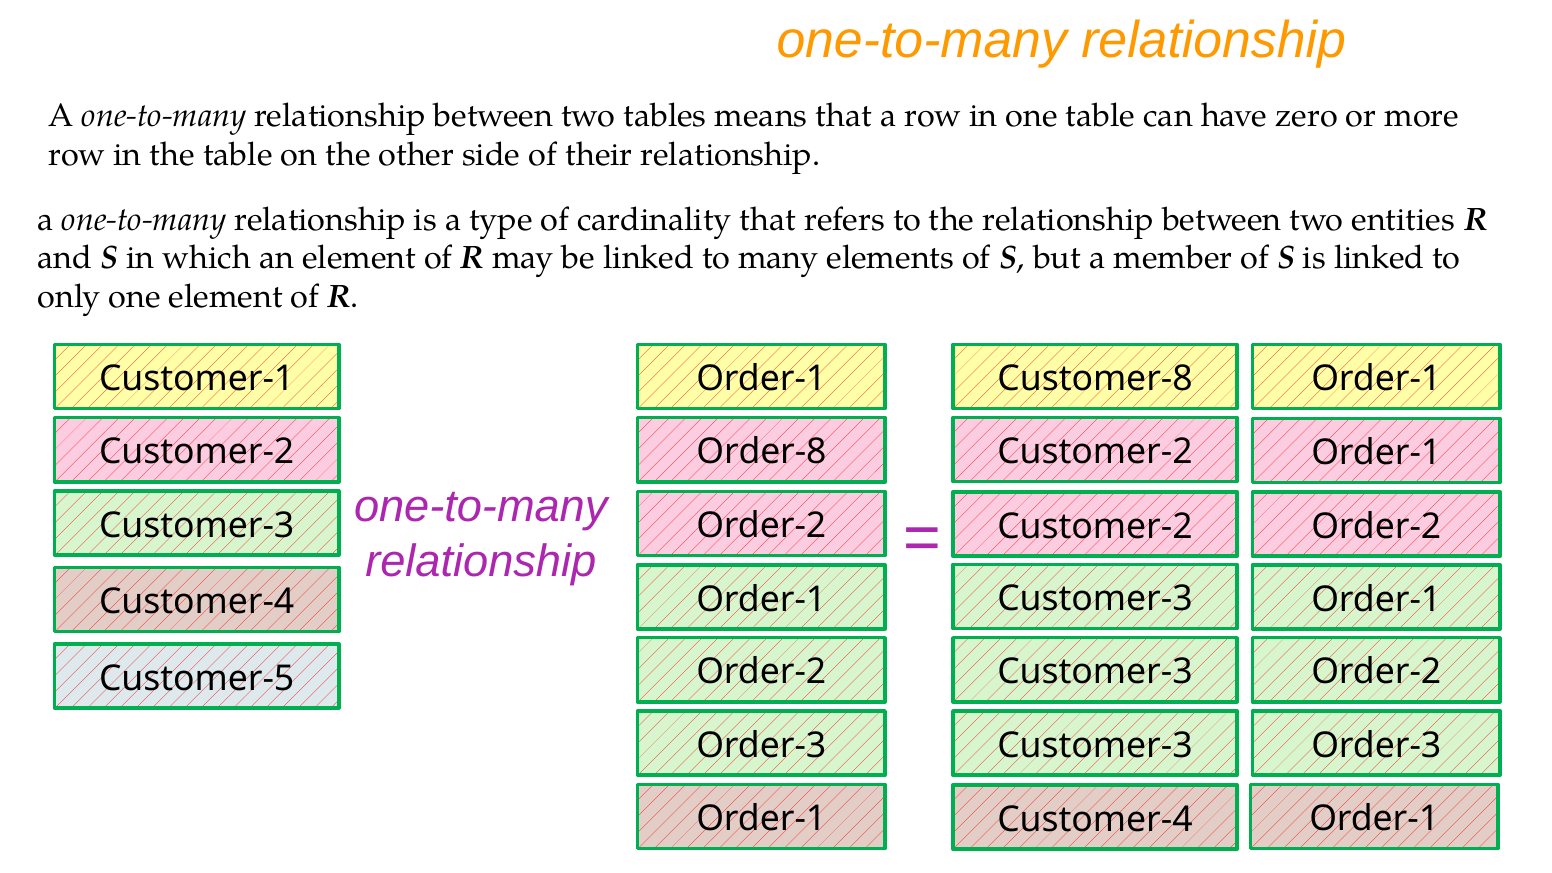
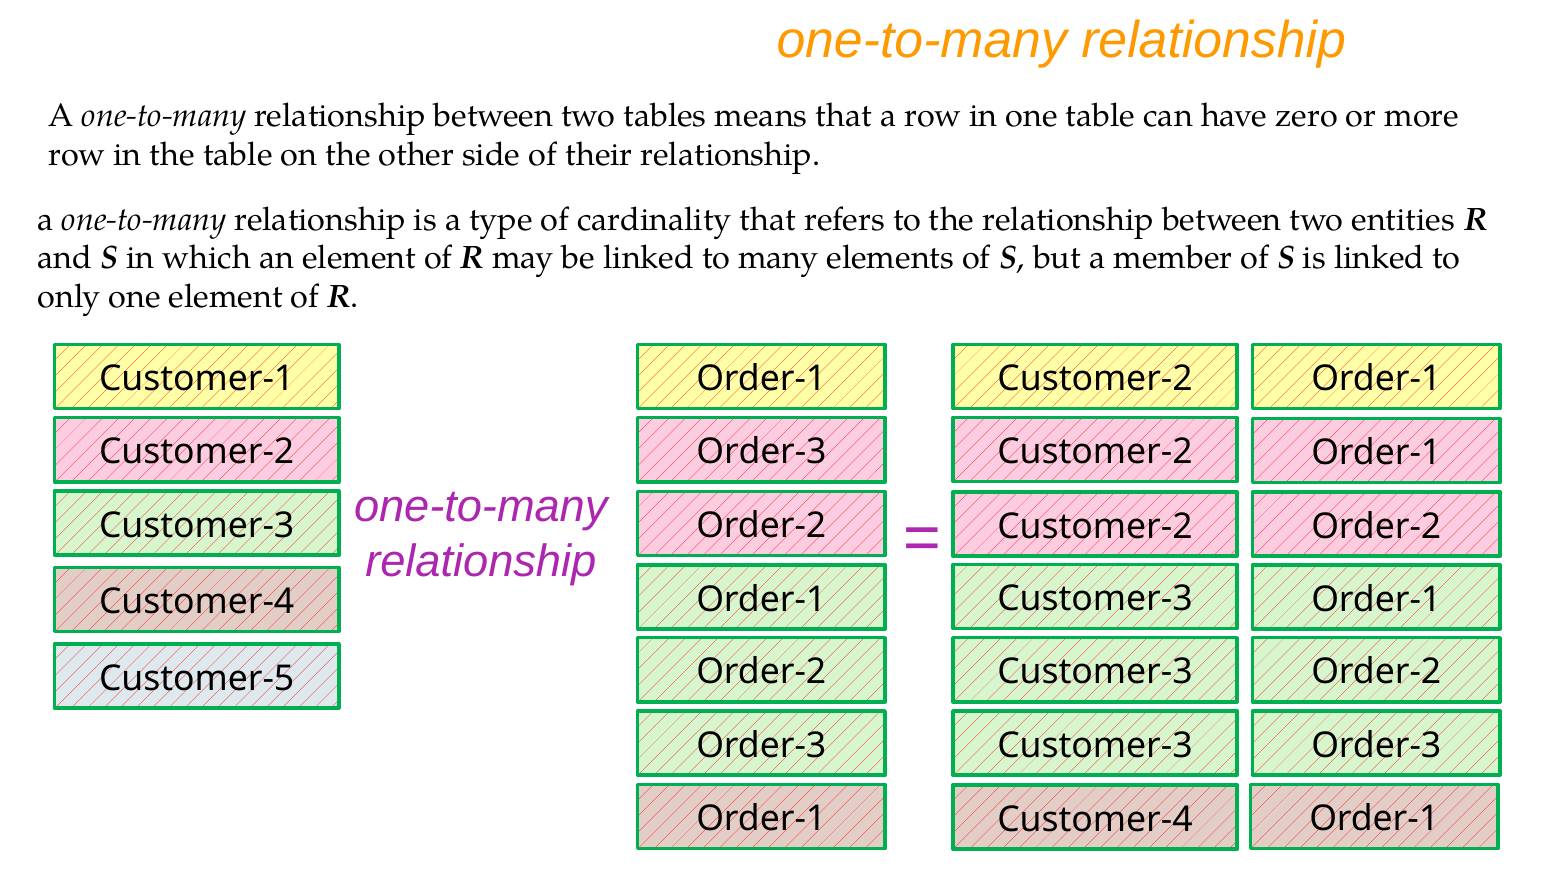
Customer-8: Customer-8 -> Customer-2 (1095, 379)
Customer-2 Order-8: Order-8 -> Order-3 (761, 452)
